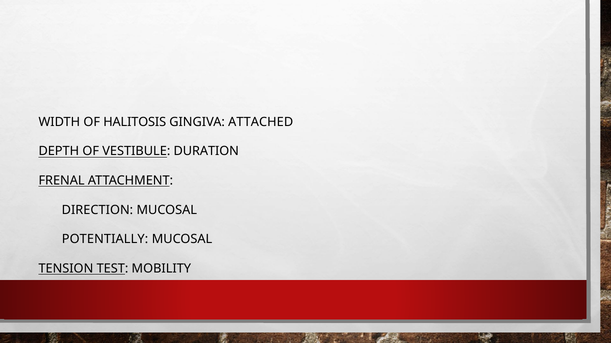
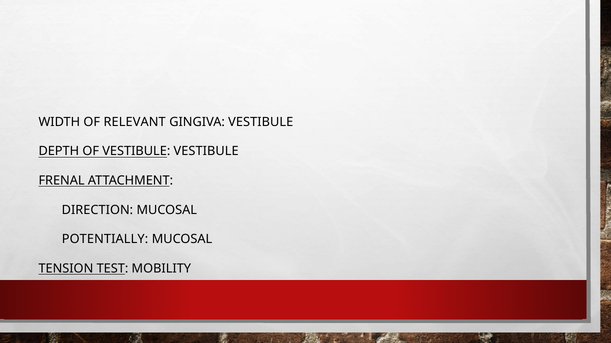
HALITOSIS: HALITOSIS -> RELEVANT (135, 122)
GINGIVA ATTACHED: ATTACHED -> VESTIBULE (261, 122)
VESTIBULE DURATION: DURATION -> VESTIBULE (206, 152)
